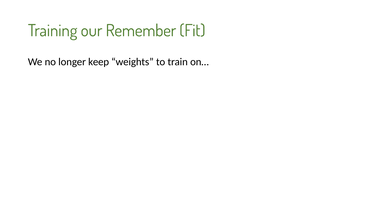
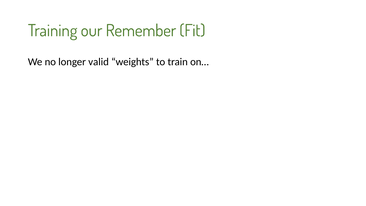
keep: keep -> valid (99, 62)
